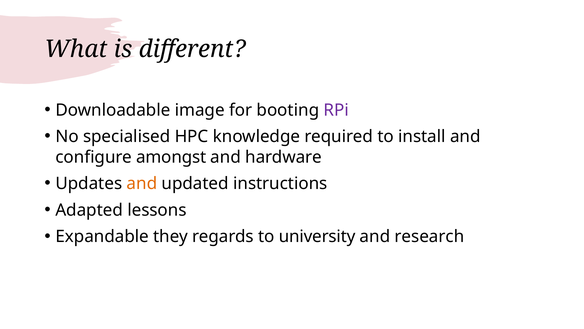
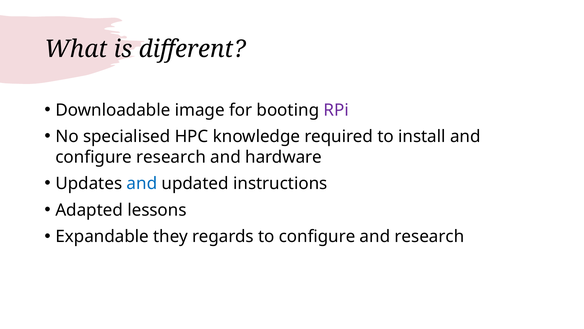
configure amongst: amongst -> research (171, 157)
and colour: orange -> blue (142, 183)
to university: university -> configure (317, 236)
